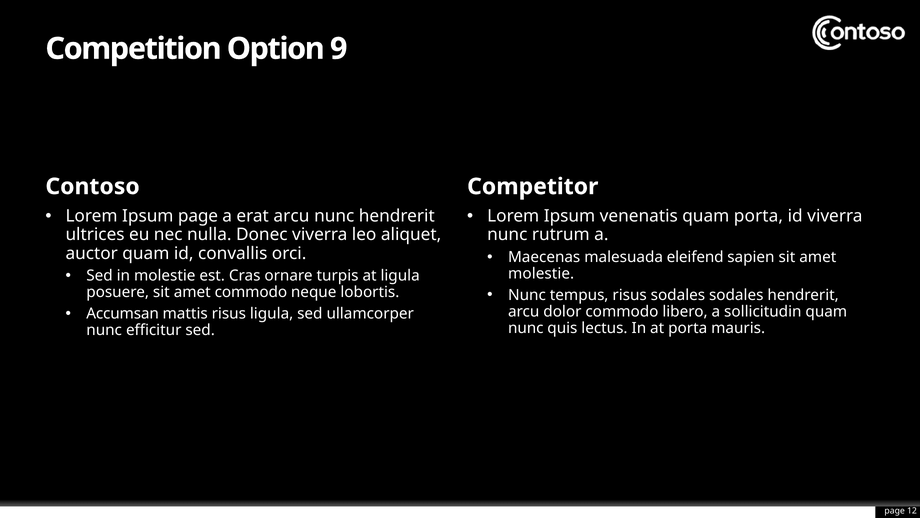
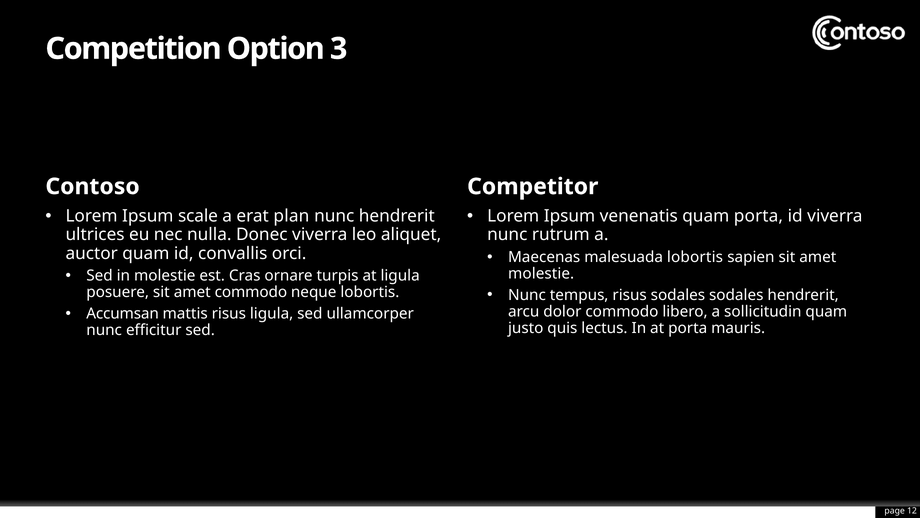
9: 9 -> 3 (339, 49)
Ipsum page: page -> scale (198, 216)
erat arcu: arcu -> plan (291, 216)
malesuada eleifend: eleifend -> lobortis (695, 257)
nunc: nunc -> justo (526, 328)
